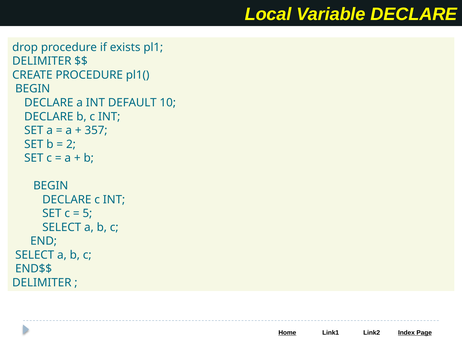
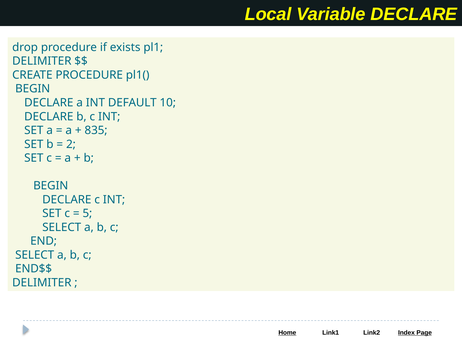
357: 357 -> 835 (96, 131)
